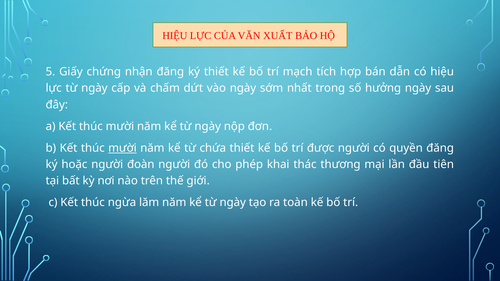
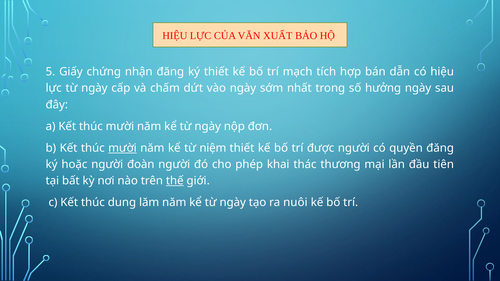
chứa: chứa -> niệm (213, 148)
thế underline: none -> present (175, 181)
ngừa: ngừa -> dung (122, 203)
toàn: toàn -> nuôi (295, 203)
